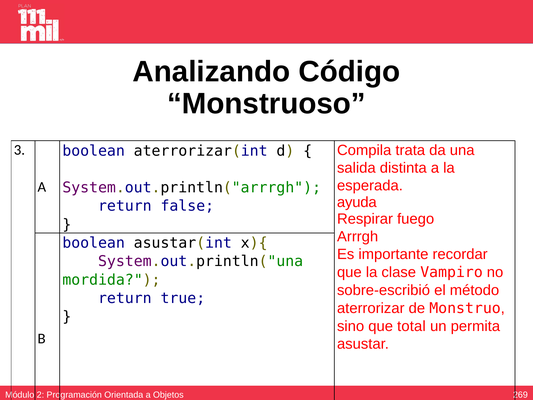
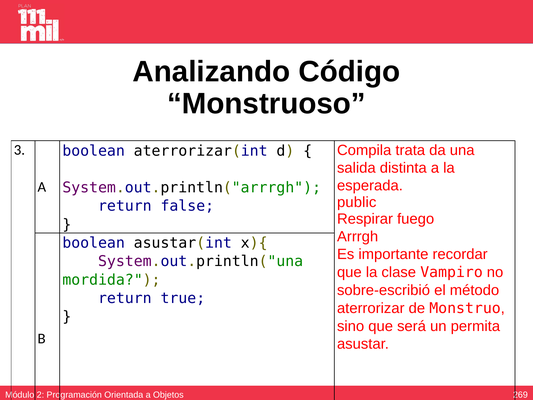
ayuda: ayuda -> public (357, 202)
total: total -> será (412, 326)
